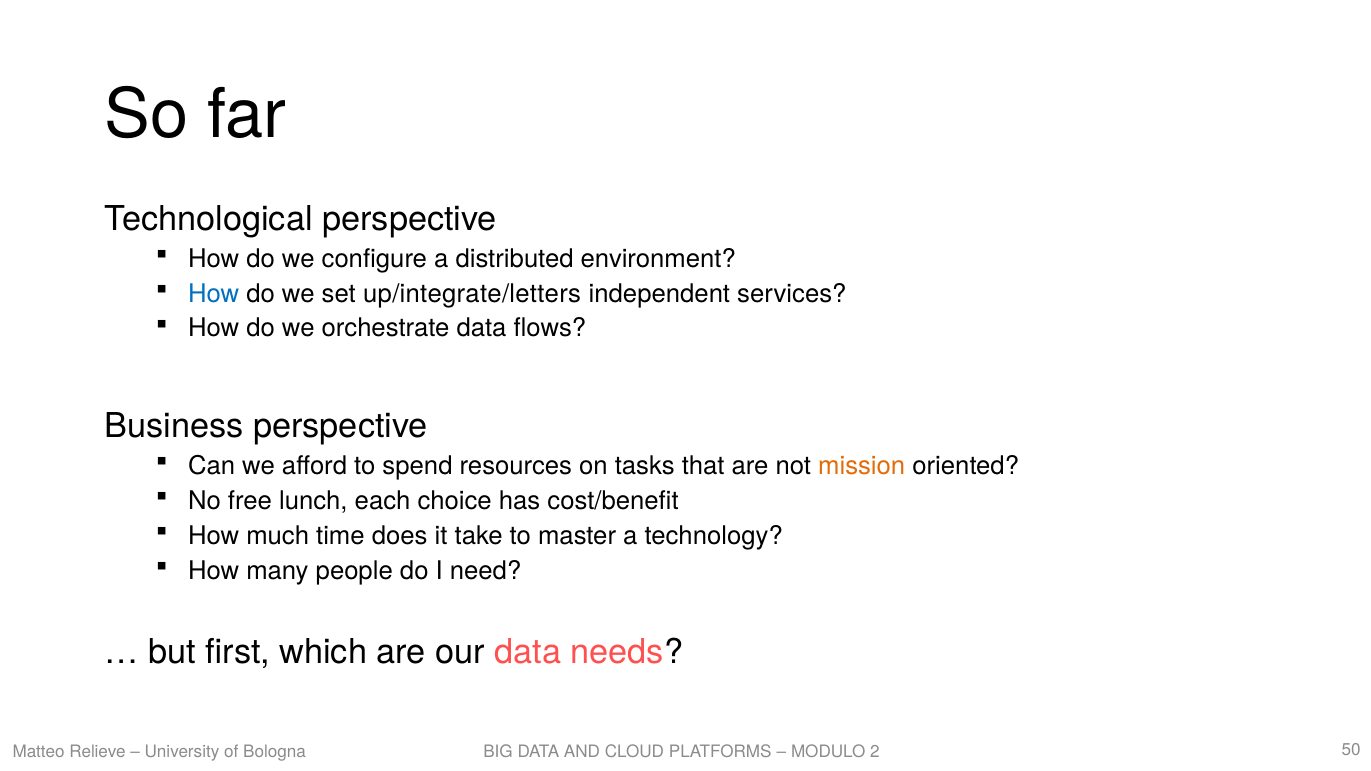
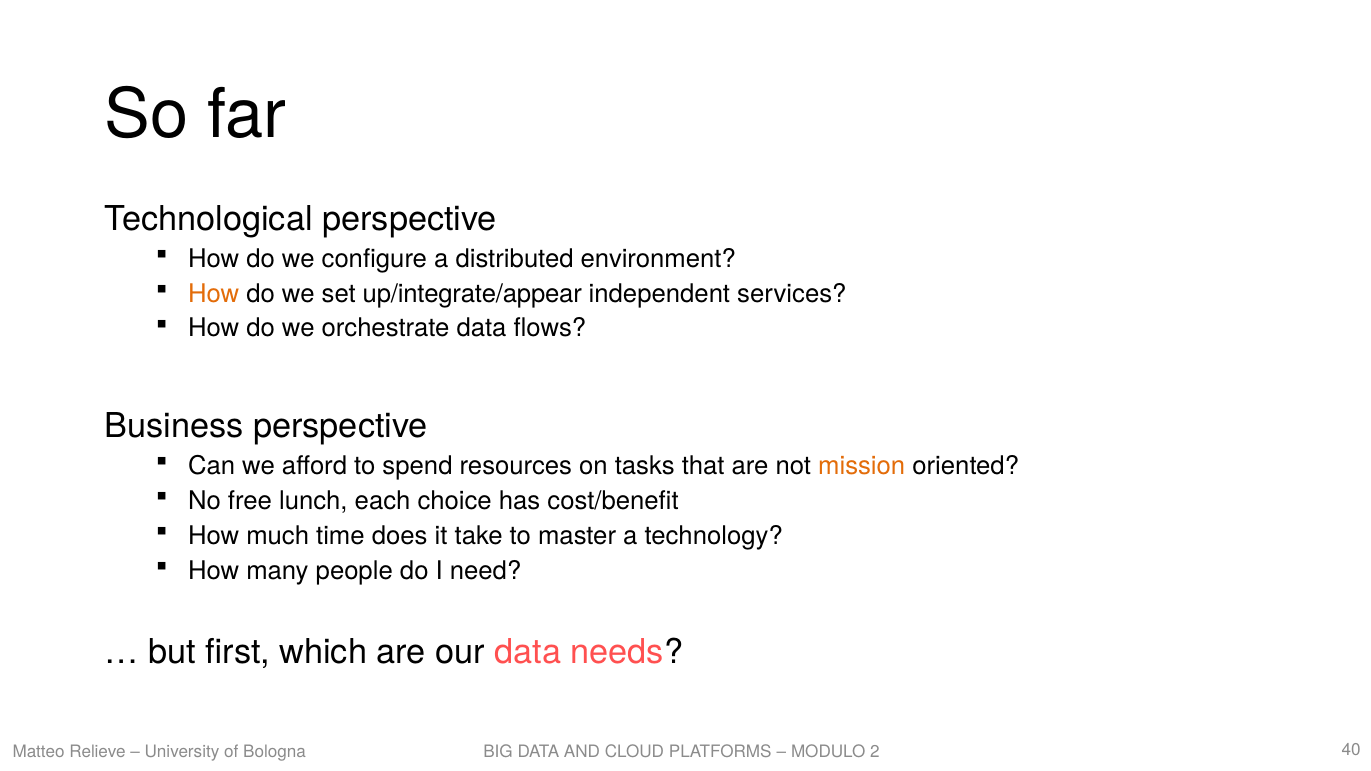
How colour: blue -> orange (214, 294)
up/integrate/letters: up/integrate/letters -> up/integrate/appear (472, 294)
50: 50 -> 40 (1351, 750)
